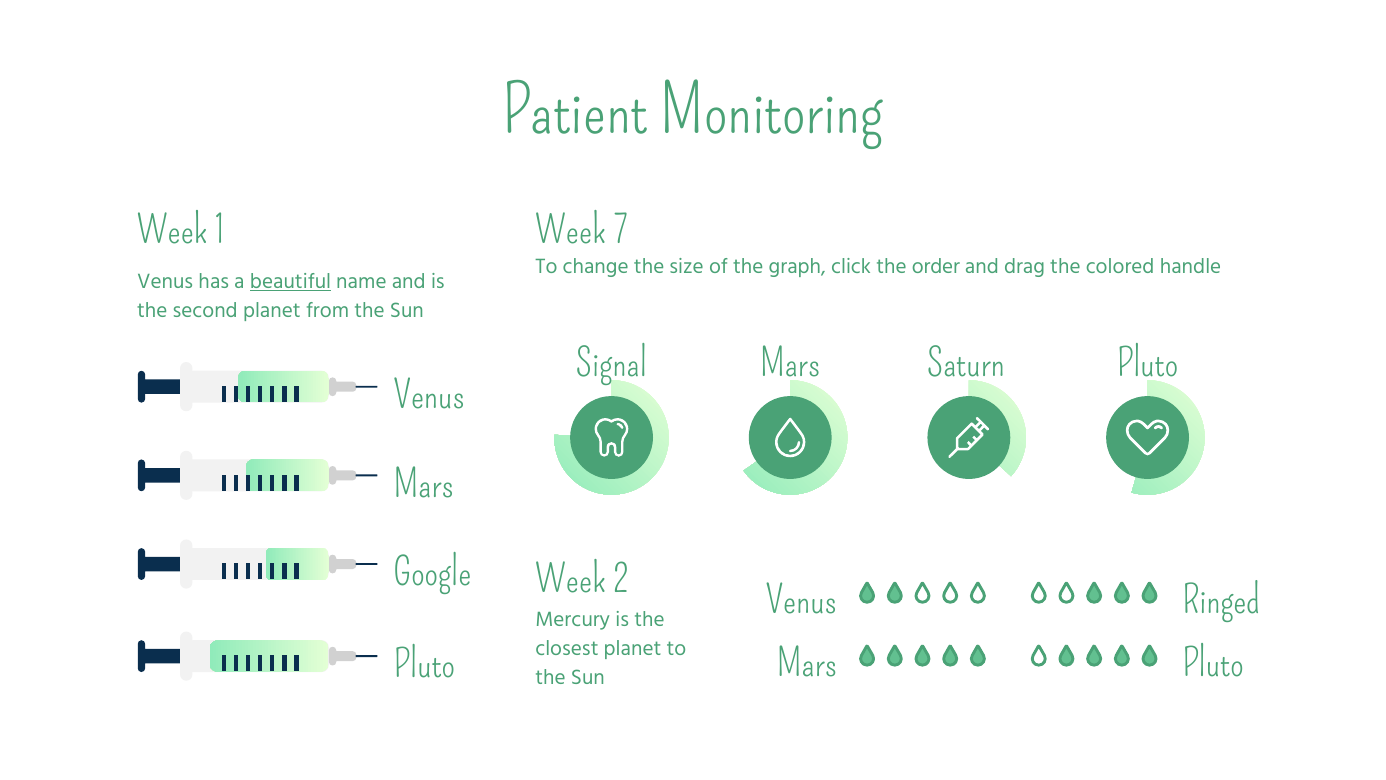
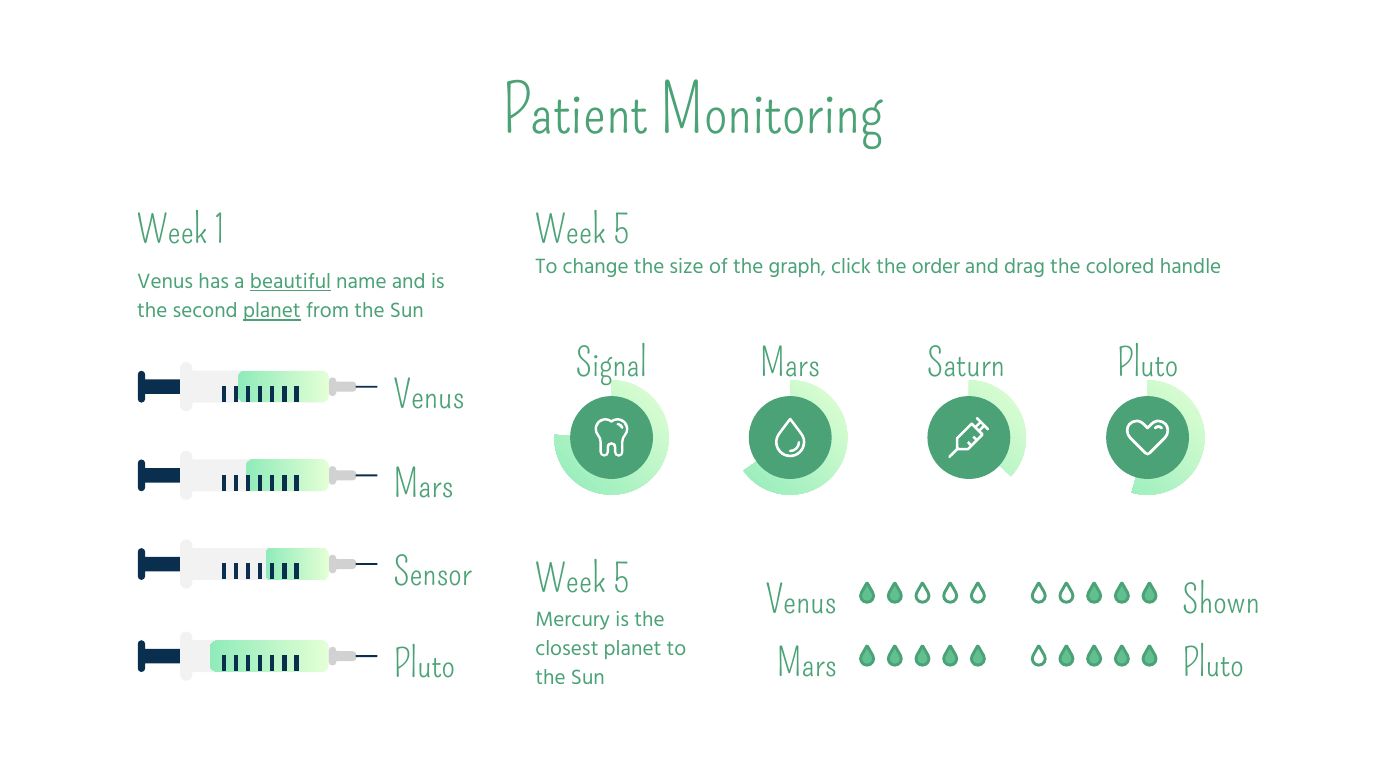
1 Week 7: 7 -> 5 (621, 231)
planet underline: none -> present (272, 311)
Google: Google -> Sensor (433, 573)
2: 2 -> 5 (621, 580)
Ringed: Ringed -> Shown (1221, 600)
